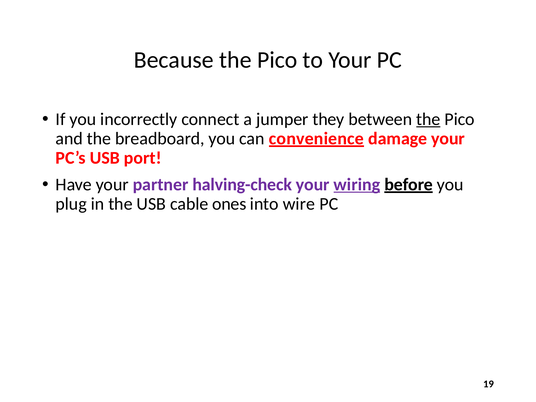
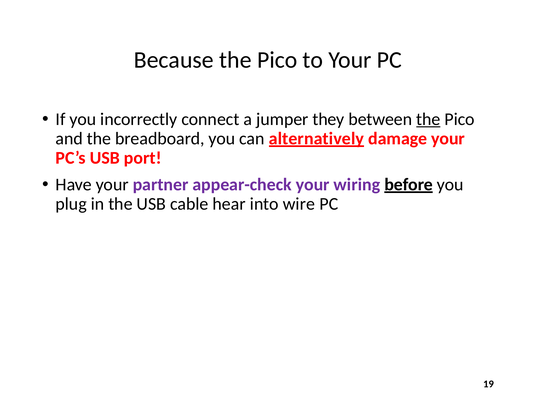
convenience: convenience -> alternatively (316, 139)
halving-check: halving-check -> appear-check (242, 185)
wiring underline: present -> none (357, 185)
ones: ones -> hear (229, 204)
